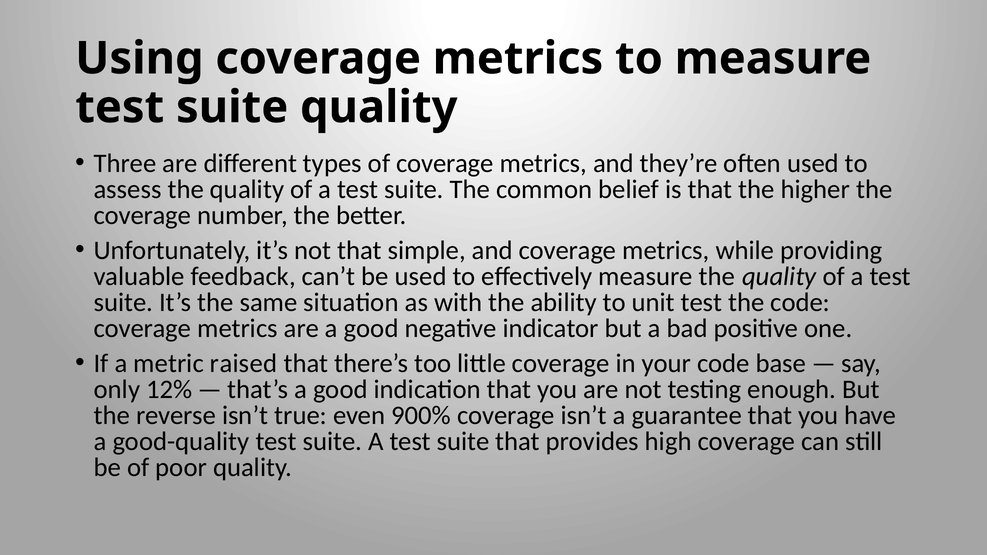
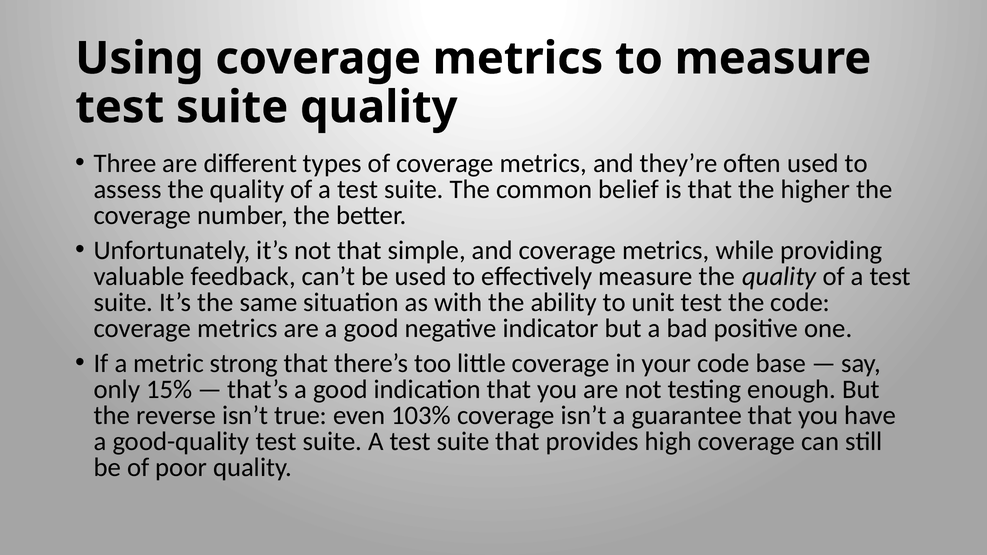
raised: raised -> strong (244, 364)
12%: 12% -> 15% (169, 390)
900%: 900% -> 103% (421, 416)
